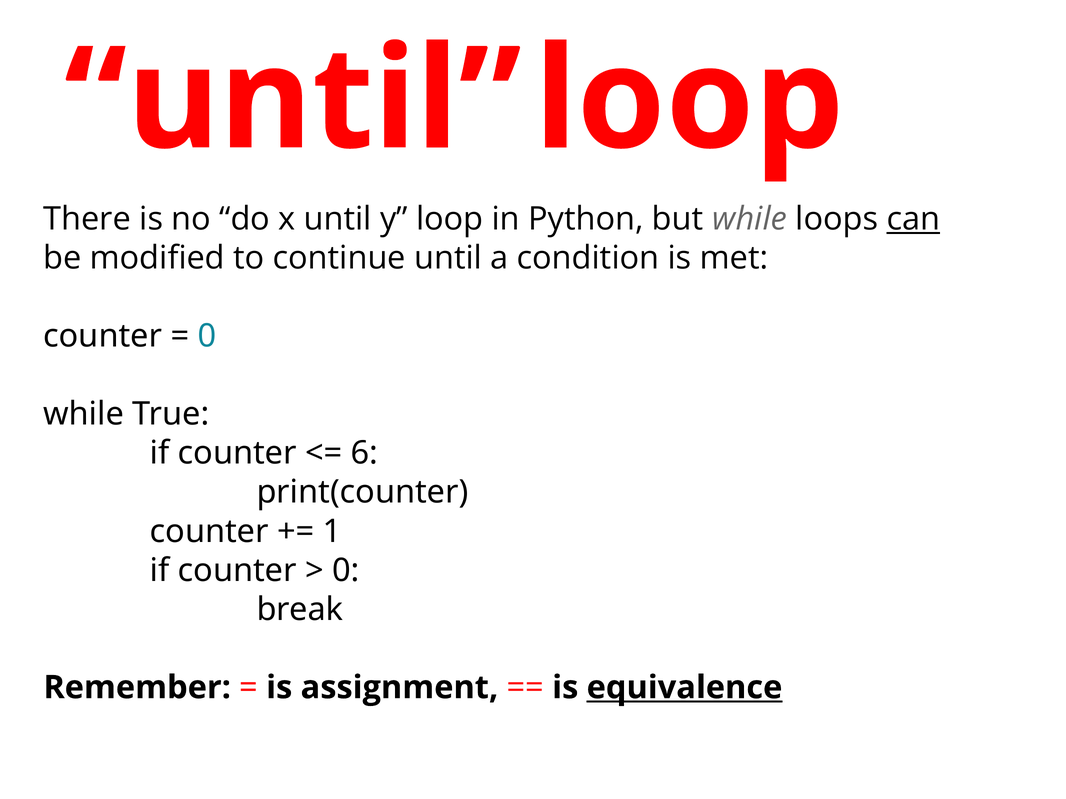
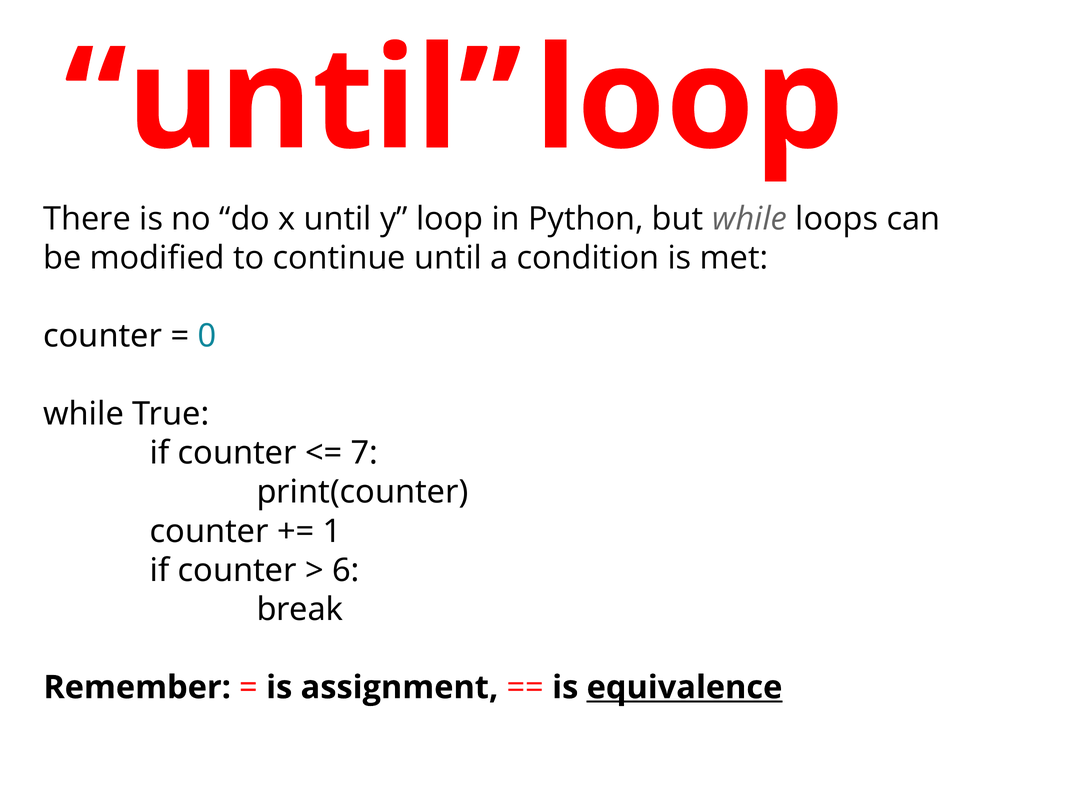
can underline: present -> none (913, 219)
6: 6 -> 7 (364, 453)
0: 0 -> 6 (346, 571)
